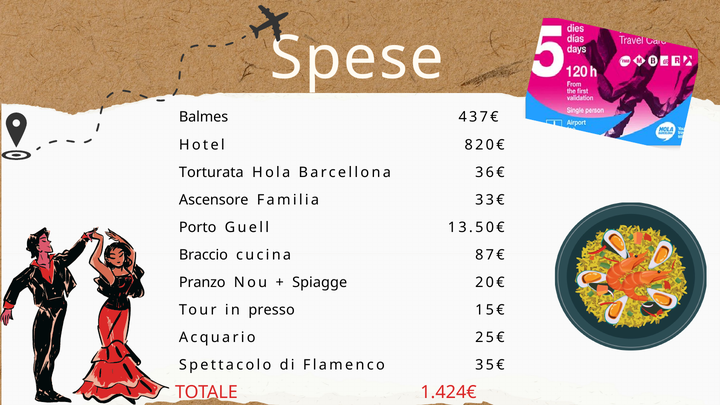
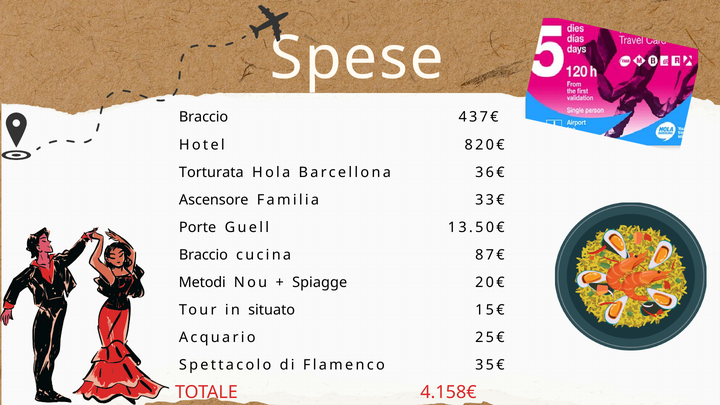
Balmes: Balmes -> Braccio (204, 117)
Porto: Porto -> Porte (198, 227)
Pranzo: Pranzo -> Metodi (202, 282)
presso: presso -> situato (272, 310)
1.424€: 1.424€ -> 4.158€ (448, 392)
